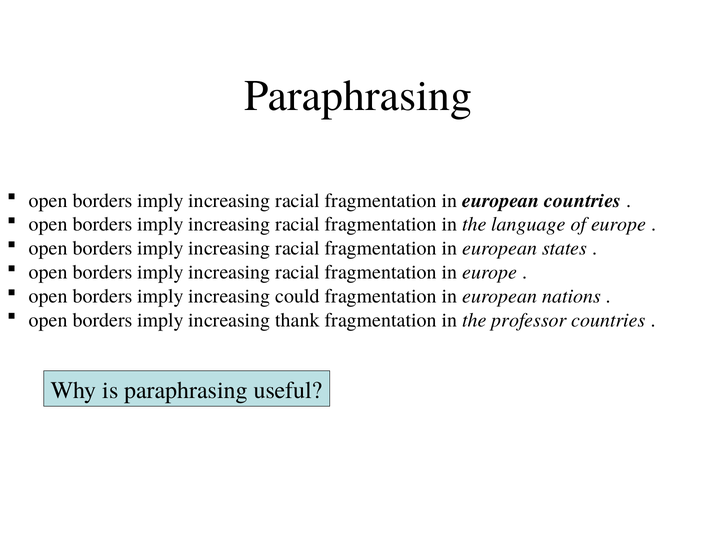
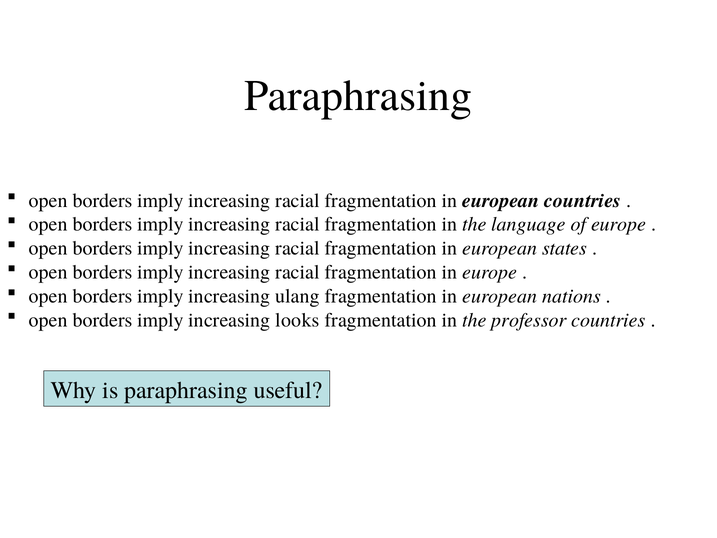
could: could -> ulang (298, 296)
thank: thank -> looks (297, 320)
